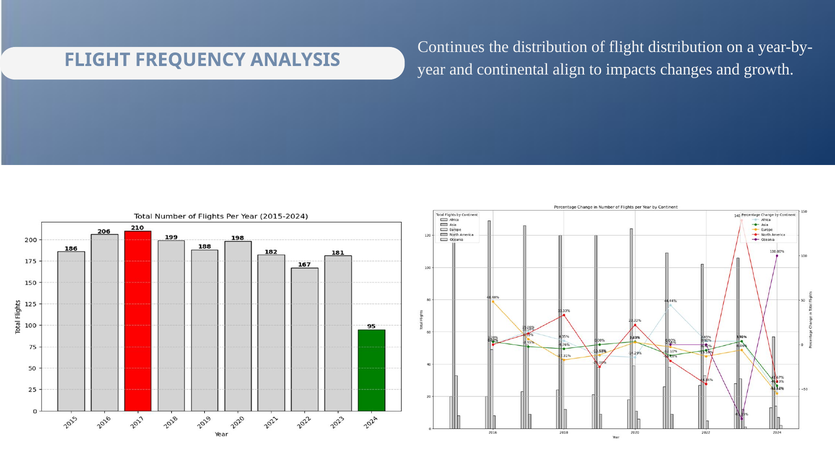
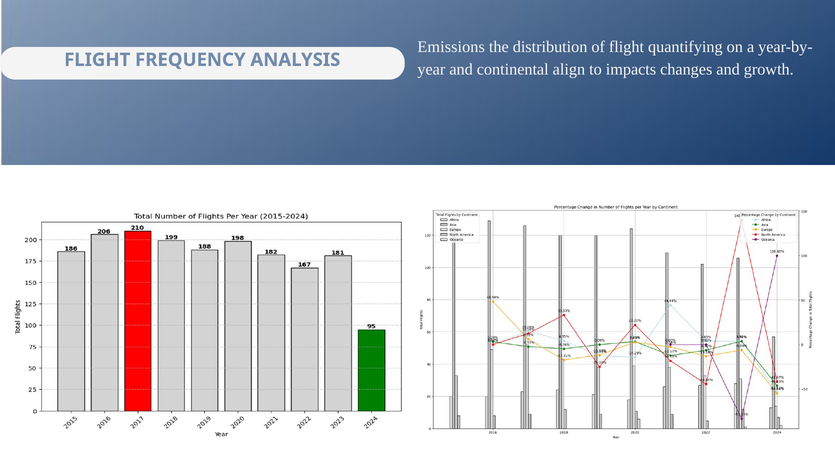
Continues: Continues -> Emissions (451, 47)
flight distribution: distribution -> quantifying (685, 47)
